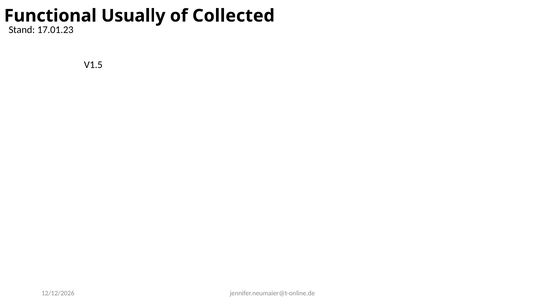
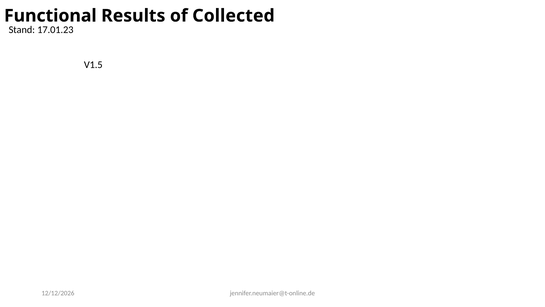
Usually: Usually -> Results (133, 16)
